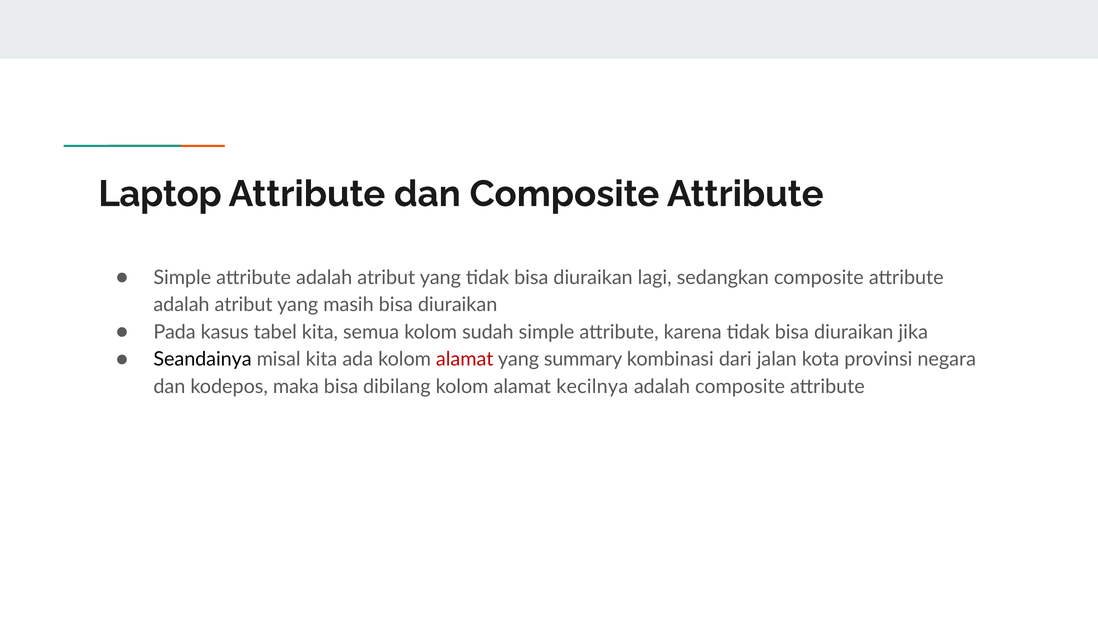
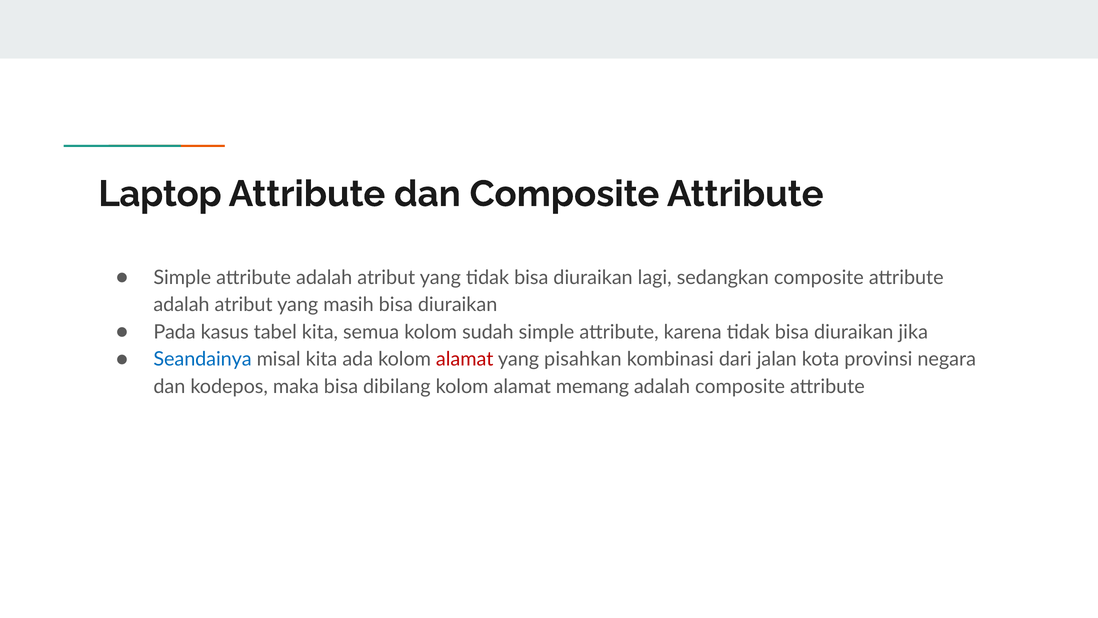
Seandainya colour: black -> blue (203, 359)
summary: summary -> pisahkan (583, 359)
kecilnya: kecilnya -> memang (592, 386)
